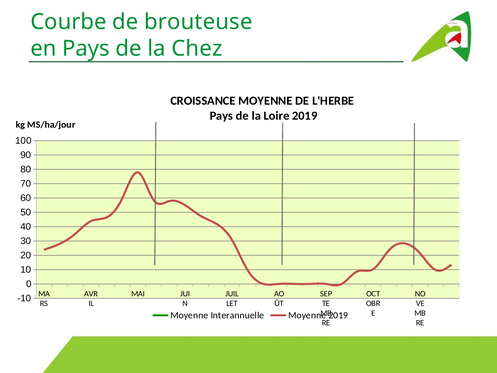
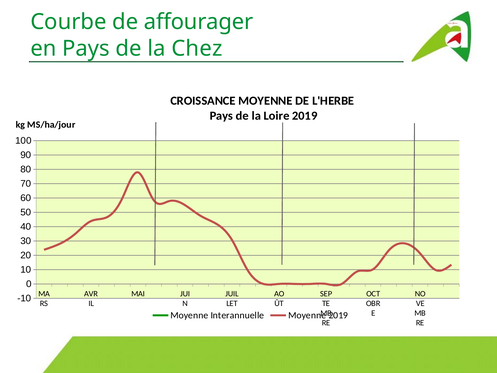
brouteuse: brouteuse -> affourager (199, 22)
